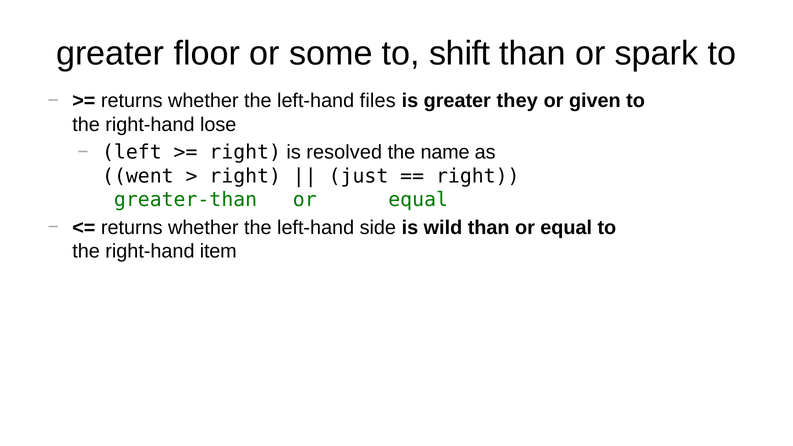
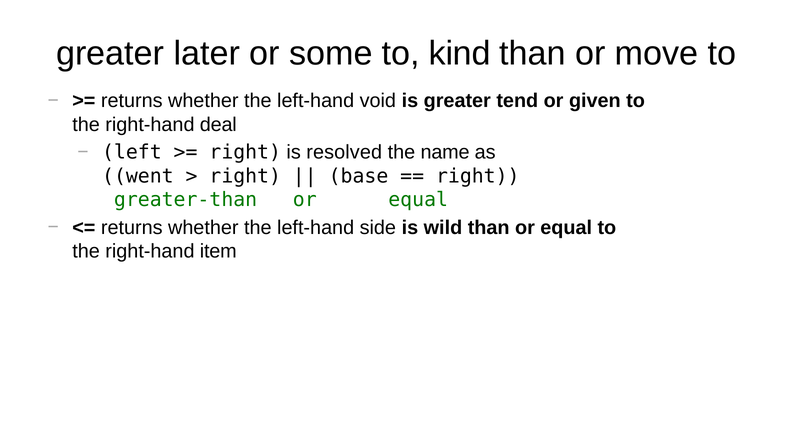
floor: floor -> later (207, 53)
shift: shift -> kind (460, 53)
spark: spark -> move (657, 53)
files: files -> void (378, 101)
they: they -> tend (517, 101)
lose: lose -> deal (218, 125)
just: just -> base (358, 176)
